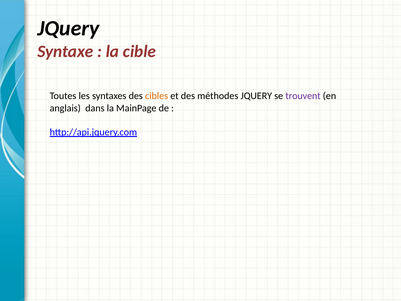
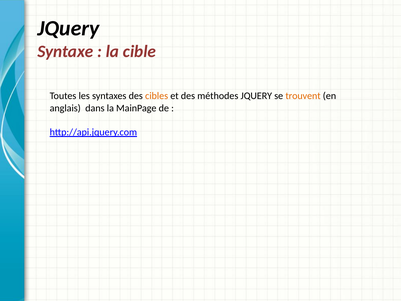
trouvent colour: purple -> orange (303, 96)
